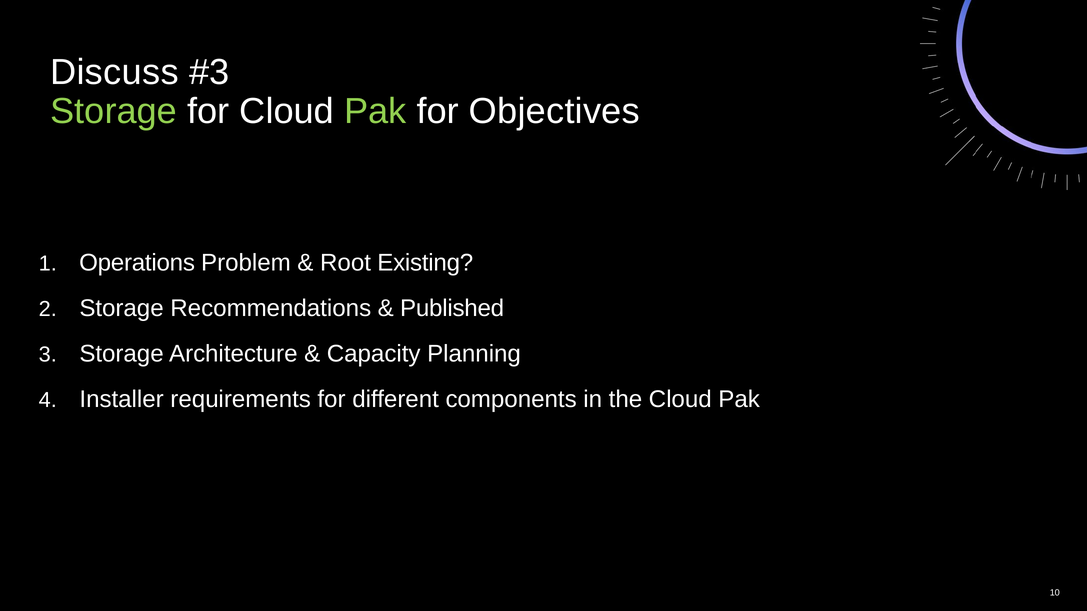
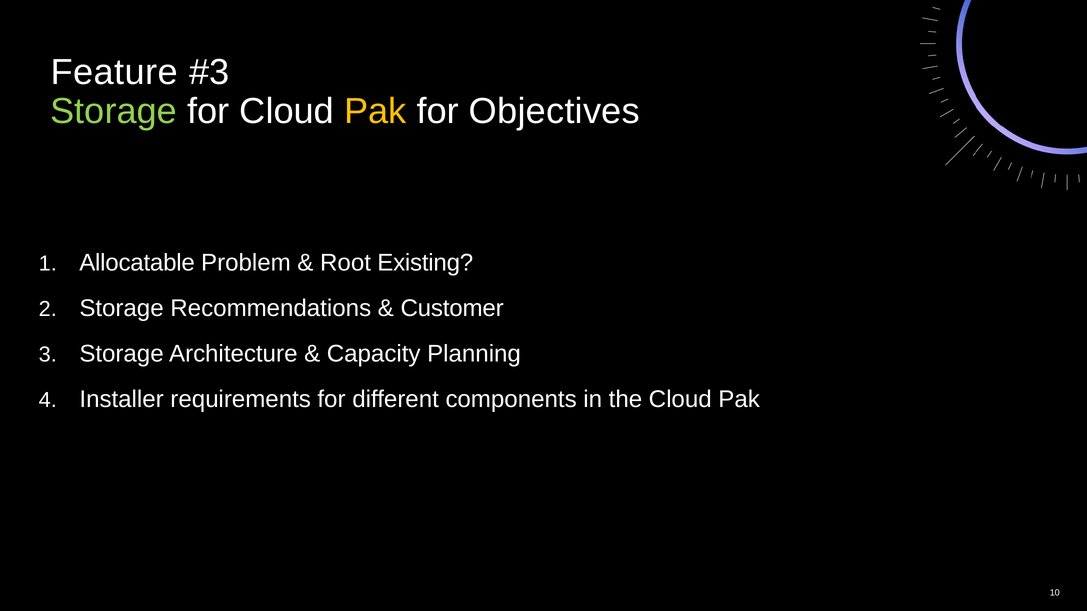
Discuss: Discuss -> Feature (114, 72)
Pak colour: light green -> yellow (375, 111)
Operations: Operations -> Allocatable (137, 263)
Published: Published -> Customer (452, 309)
